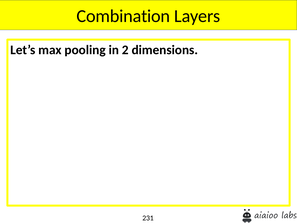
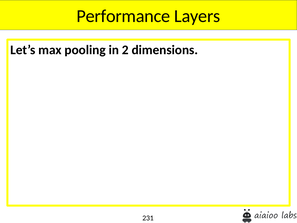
Combination: Combination -> Performance (123, 16)
